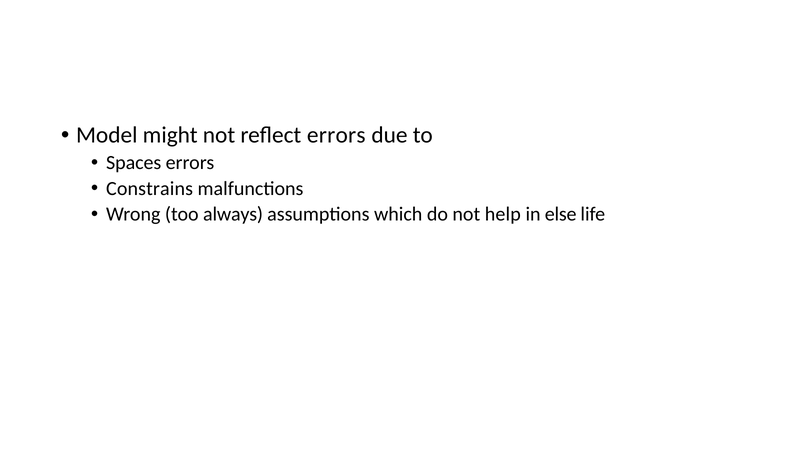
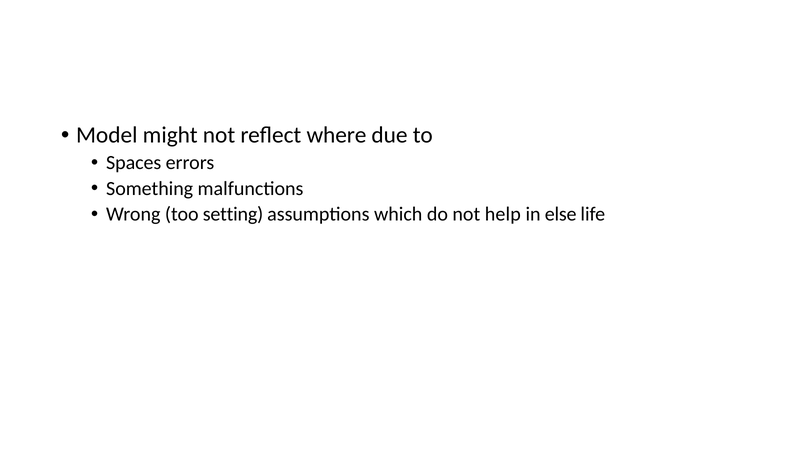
reflect errors: errors -> where (336, 135)
Constrains: Constrains -> Something (150, 189)
always: always -> setting (233, 215)
